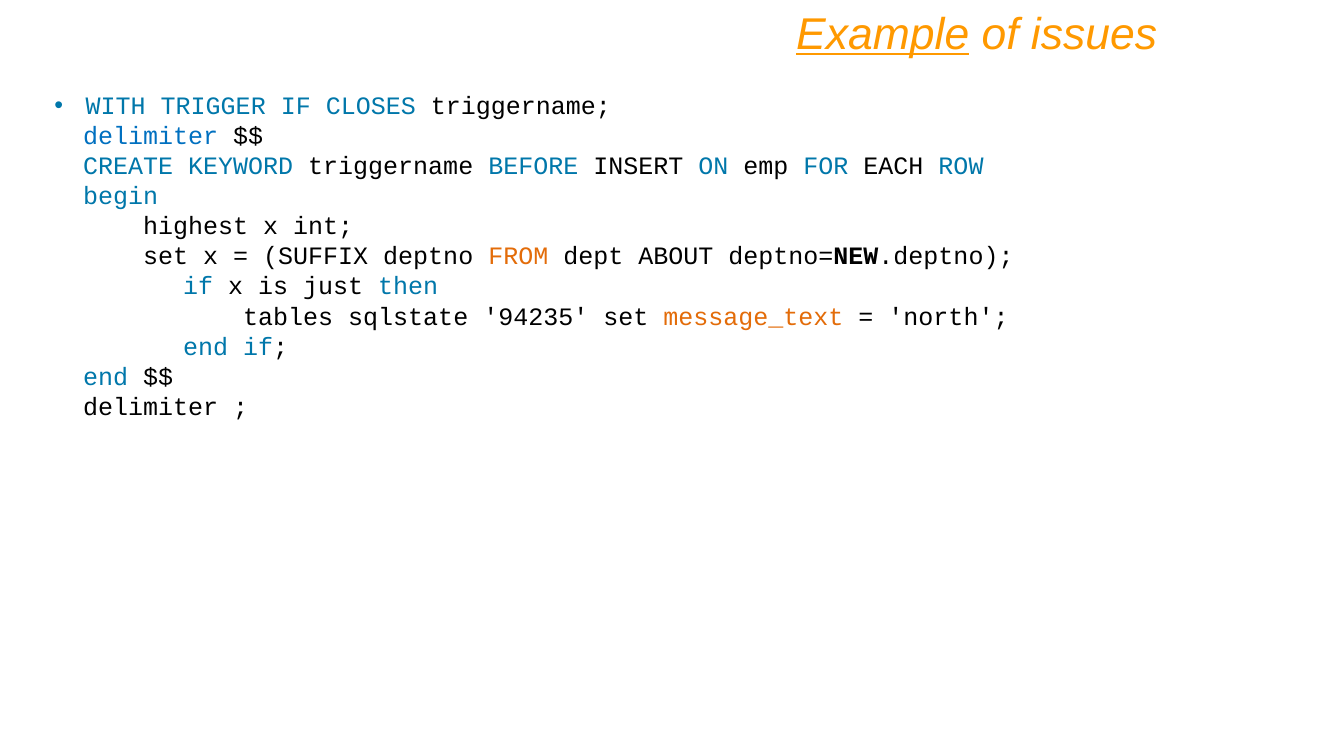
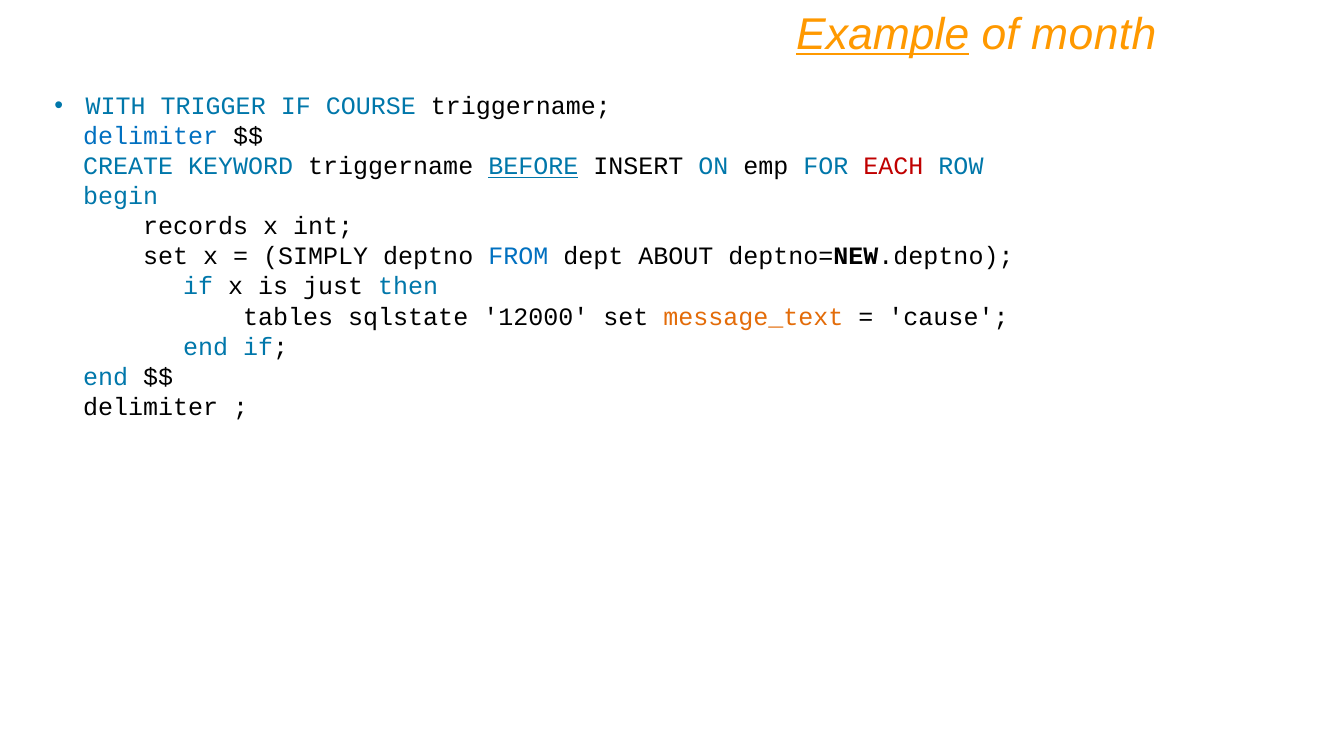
issues: issues -> month (1094, 35)
CLOSES: CLOSES -> COURSE (371, 106)
BEFORE underline: none -> present (533, 166)
EACH colour: black -> red (893, 166)
highest: highest -> records (196, 226)
SUFFIX: SUFFIX -> SIMPLY (316, 256)
FROM colour: orange -> blue (518, 256)
94235: 94235 -> 12000 (536, 317)
north: north -> cause (948, 317)
